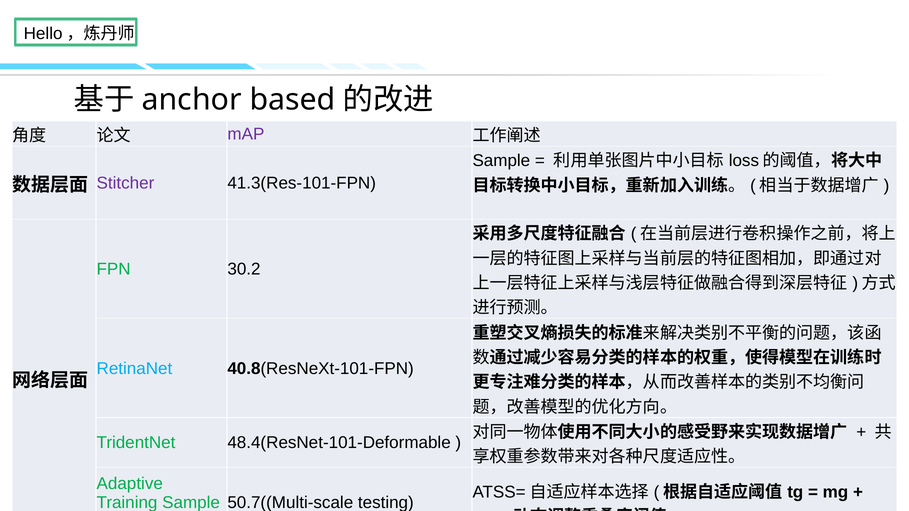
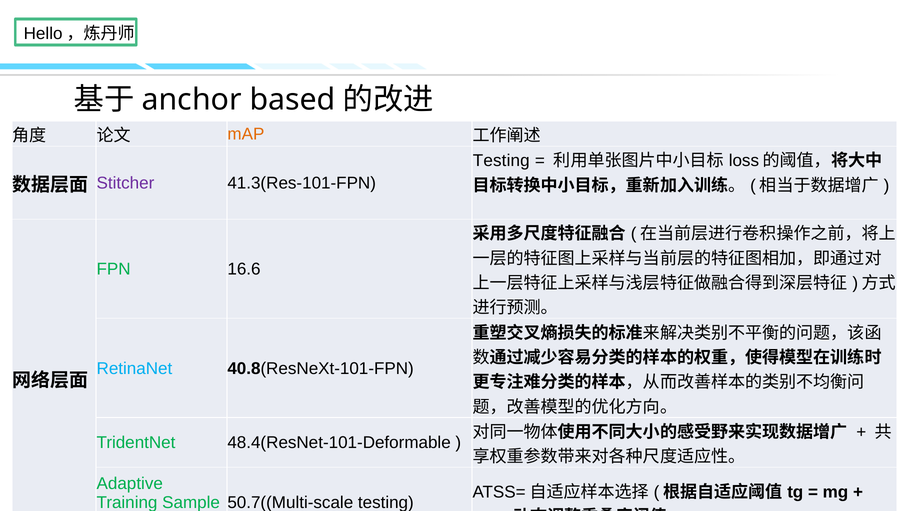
mAP colour: purple -> orange (246, 134)
Sample: Sample -> Testing (501, 161)
30.2: 30.2 -> 16.6 (244, 269)
